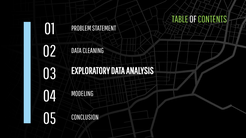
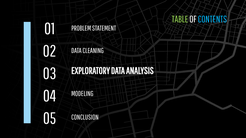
CONTENTS colour: light green -> light blue (212, 19)
